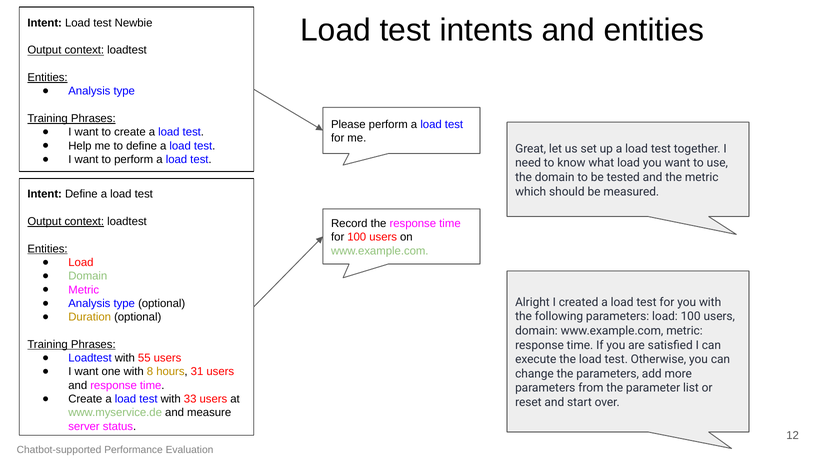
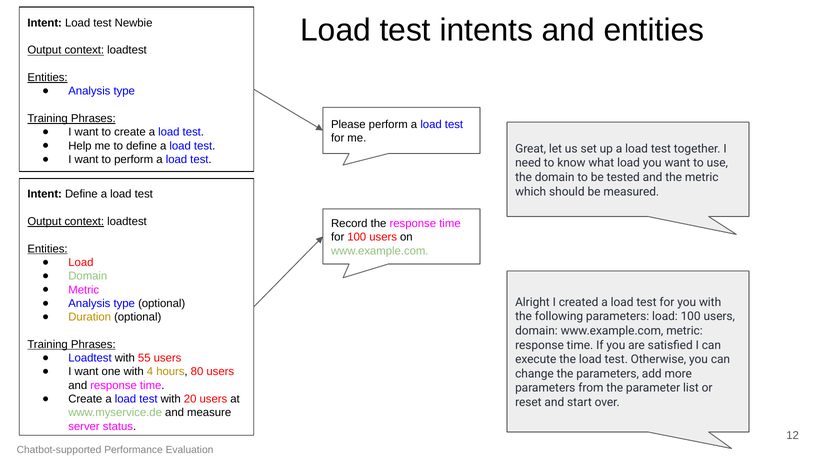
8: 8 -> 4 (150, 372)
31: 31 -> 80 (197, 372)
33: 33 -> 20 (190, 399)
